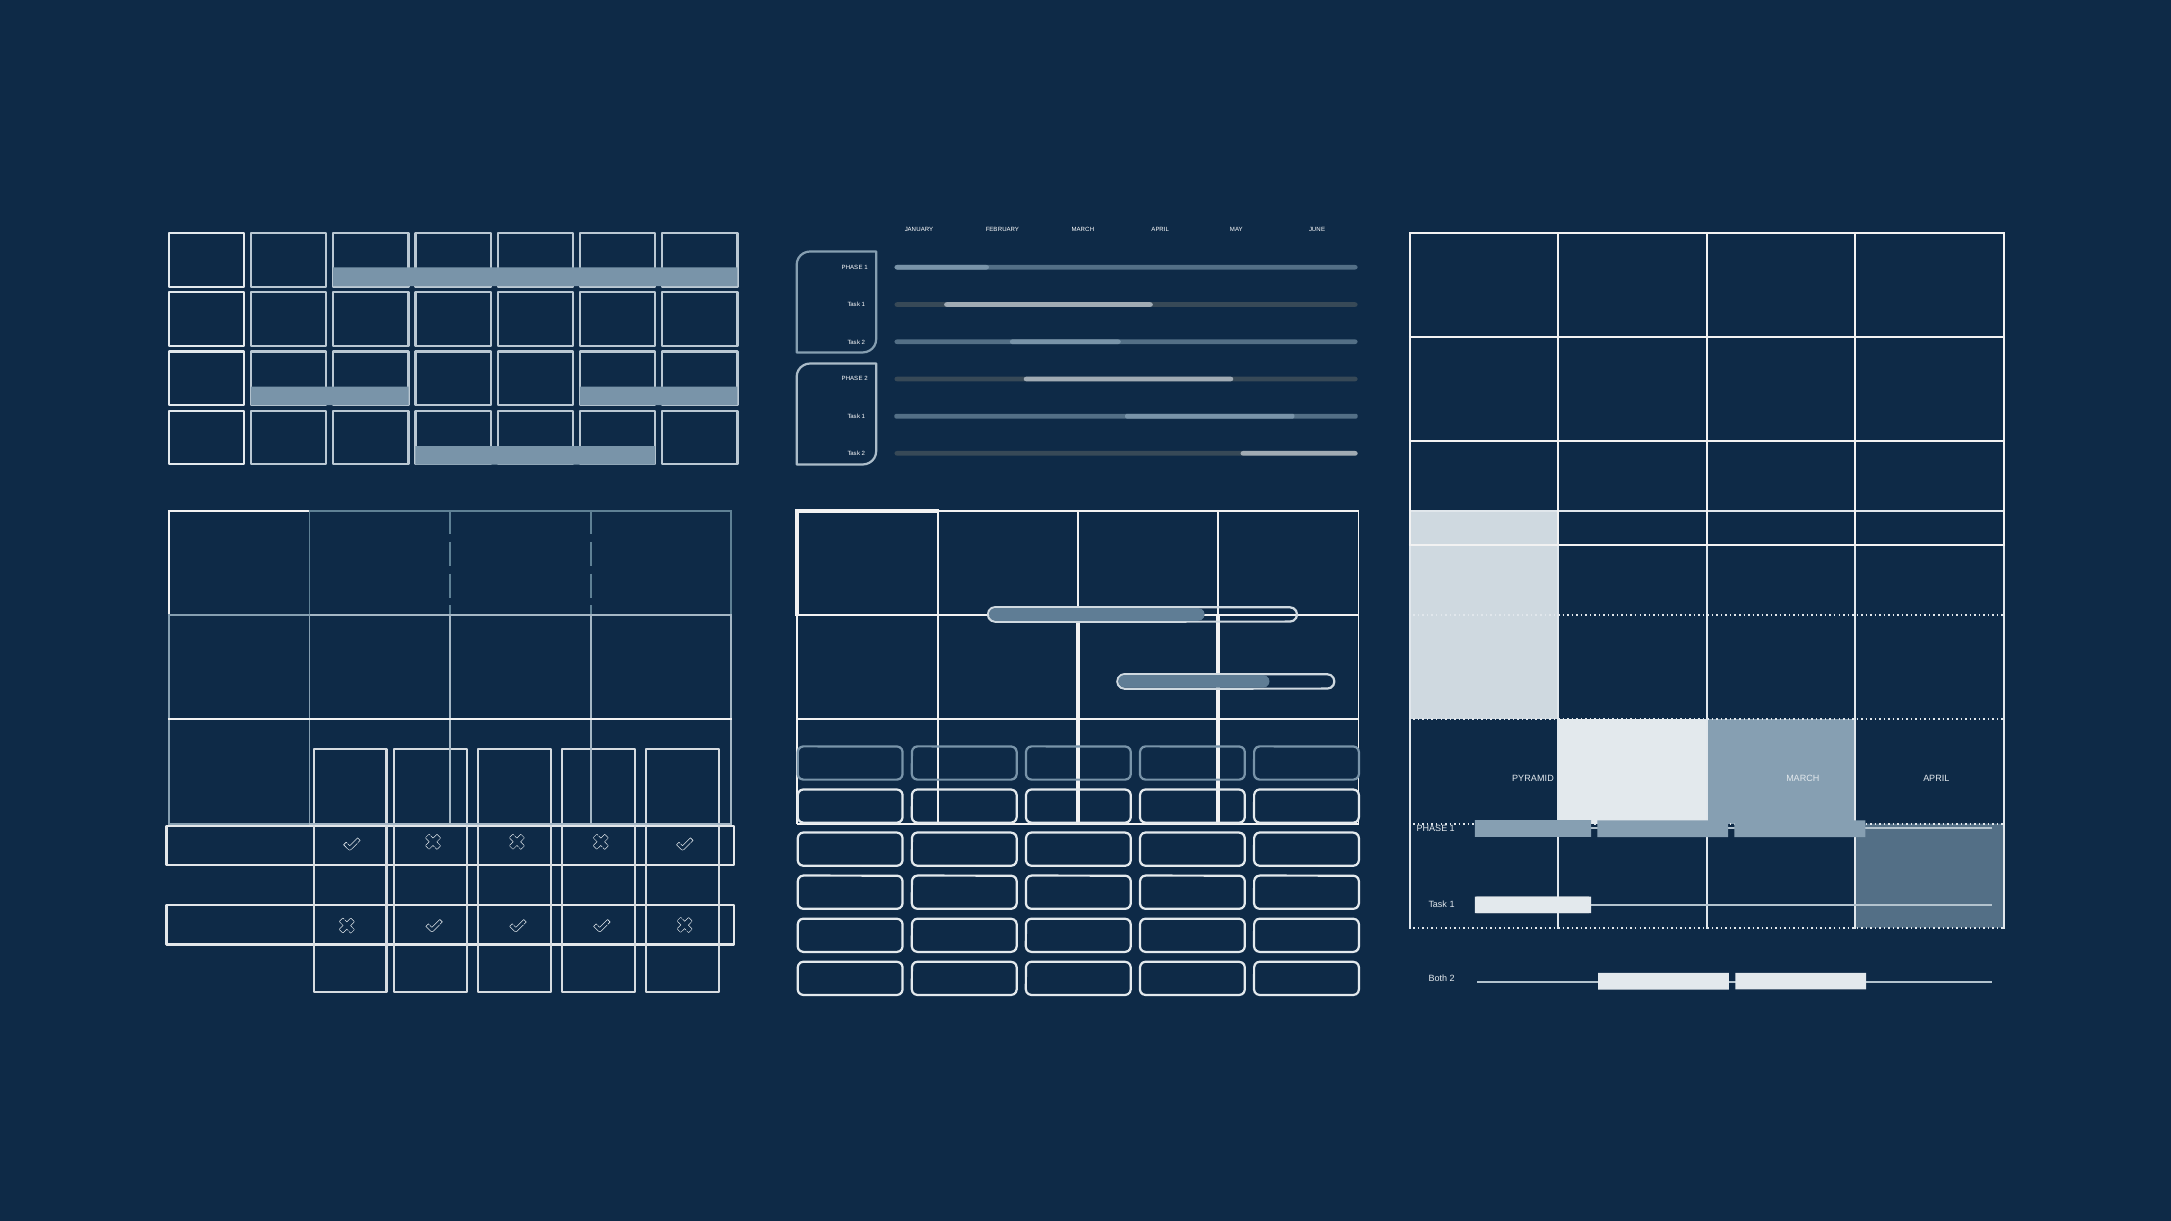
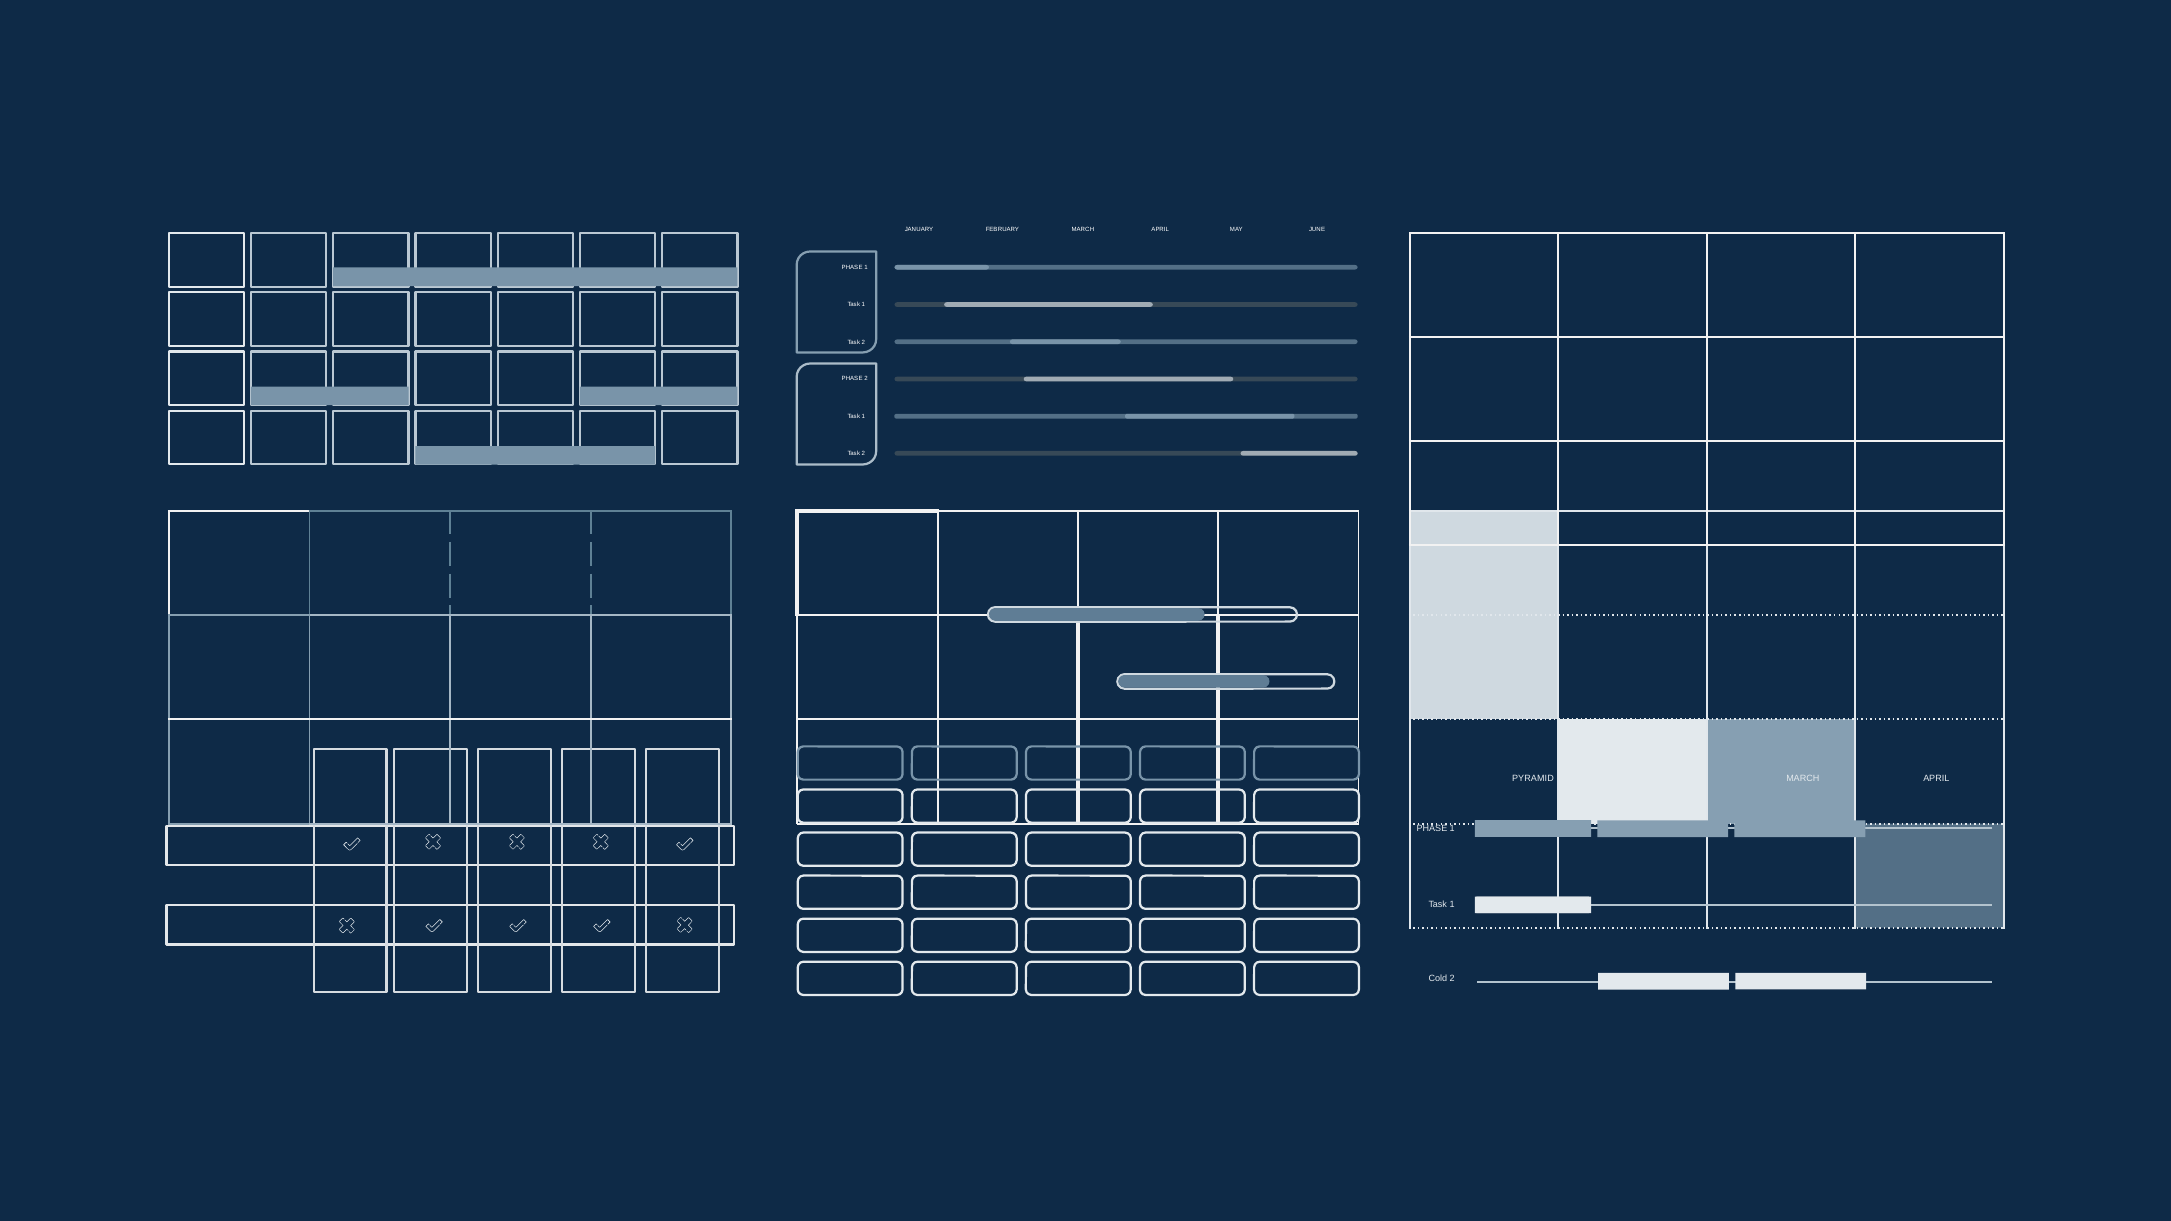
Both: Both -> Cold (1438, 979)
